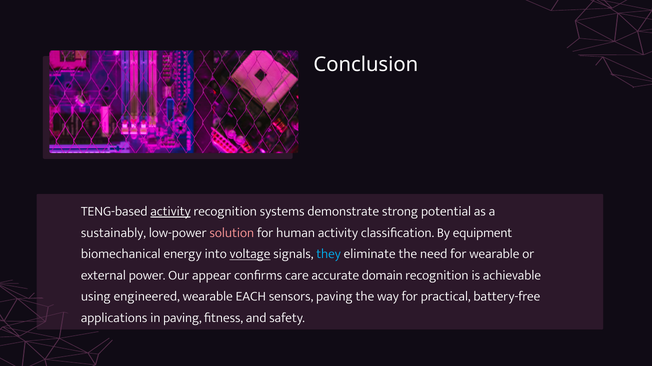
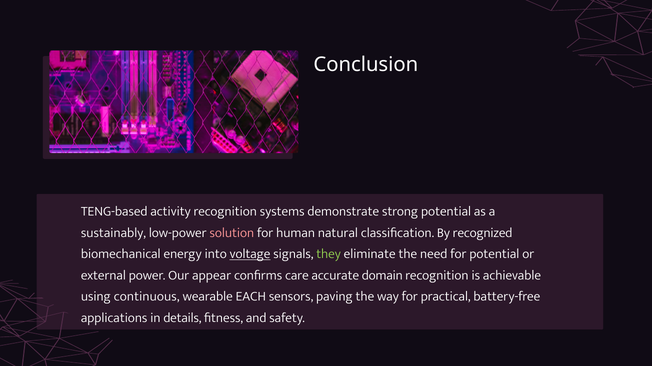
activity underline: present -> none (171, 212)
human activity: activity -> natural (338, 233)
equipment: equipment -> recognized (483, 233)
they colour: light blue -> light green (329, 254)
for wearable: wearable -> potential (494, 254)
engineered: engineered -> continuous (147, 297)
in paving: paving -> details (182, 318)
